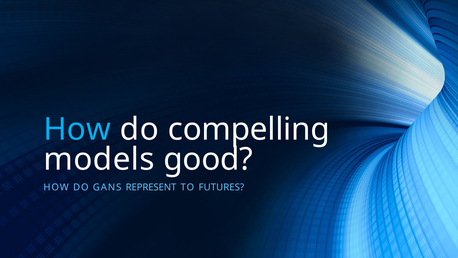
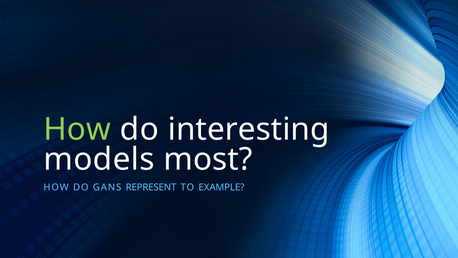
How colour: light blue -> light green (77, 129)
compelling: compelling -> interesting (249, 129)
good: good -> most (208, 159)
FUTURES: FUTURES -> EXAMPLE (221, 187)
